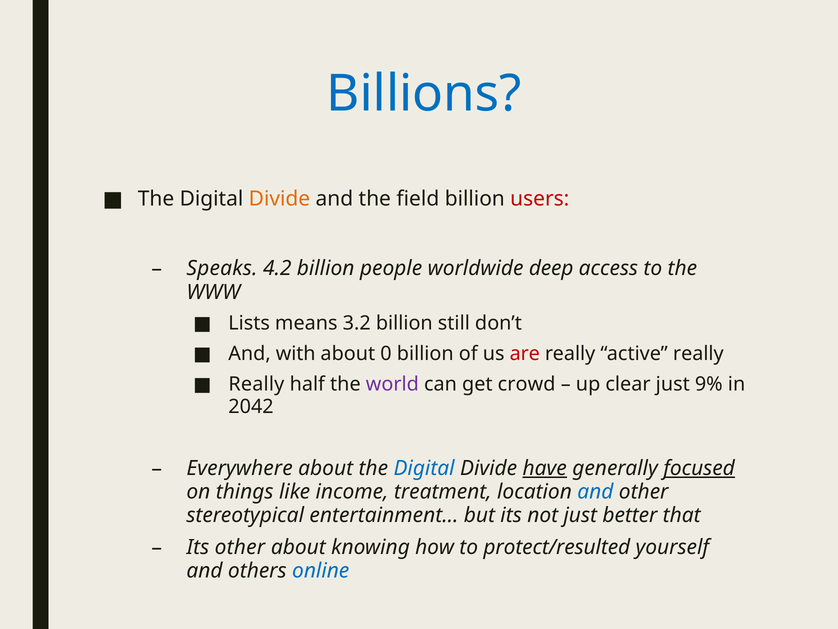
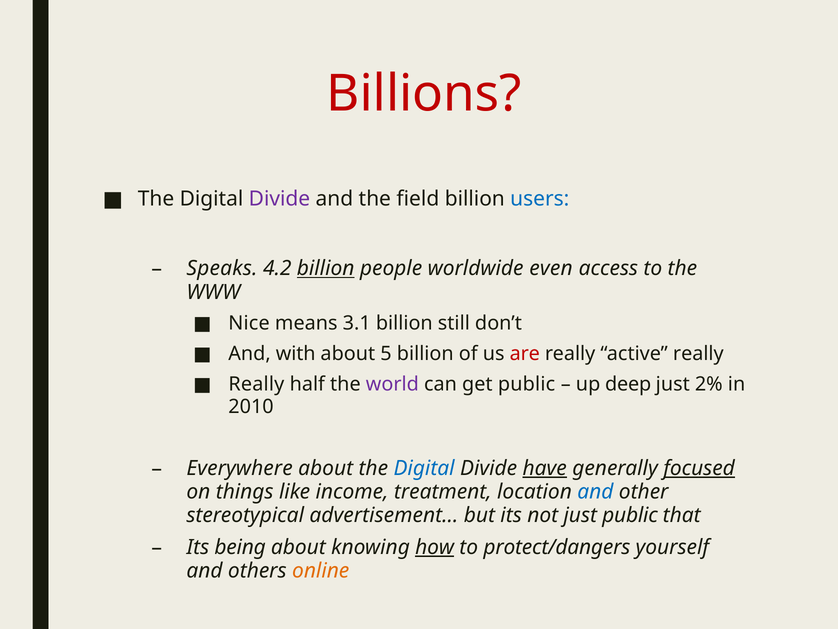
Billions colour: blue -> red (424, 94)
Divide colour: orange -> purple (279, 199)
users colour: red -> blue (540, 199)
billion underline: none -> present (326, 268)
deep: deep -> even (551, 268)
Lists: Lists -> Nice (249, 323)
3.2: 3.2 -> 3.1 (357, 323)
0: 0 -> 5 (386, 353)
get crowd: crowd -> public (527, 384)
clear: clear -> deep (628, 384)
9%: 9% -> 2% (709, 384)
2042: 2042 -> 2010 (251, 406)
entertainment…: entertainment… -> advertisement… (384, 515)
just better: better -> public (630, 515)
Its other: other -> being (240, 547)
how underline: none -> present (435, 547)
protect/resulted: protect/resulted -> protect/dangers (557, 547)
online colour: blue -> orange (321, 571)
